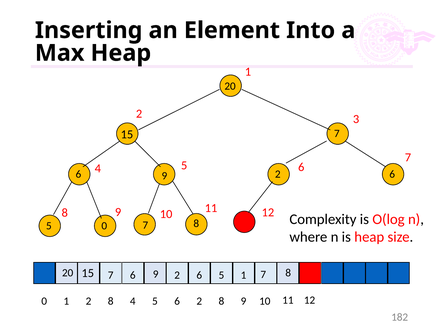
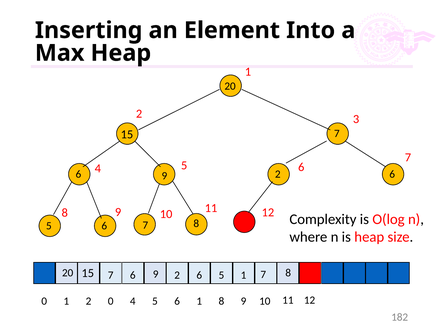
0: 0 -> 6 (104, 226)
1 2 8: 8 -> 0 (111, 301)
5 6 2: 2 -> 1 (199, 301)
